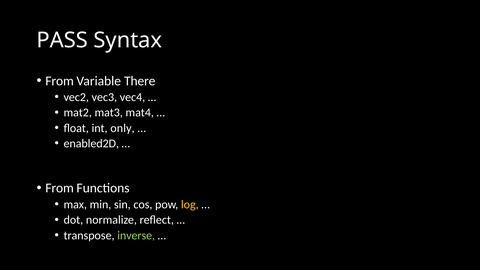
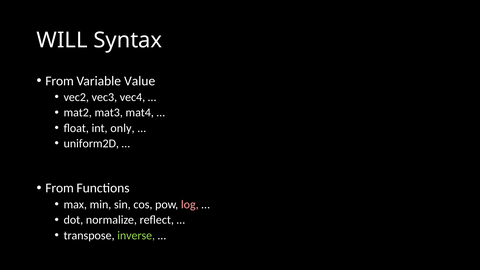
PASS: PASS -> WILL (62, 40)
There: There -> Value (140, 81)
enabled2D: enabled2D -> uniform2D (91, 144)
log colour: yellow -> pink (190, 204)
